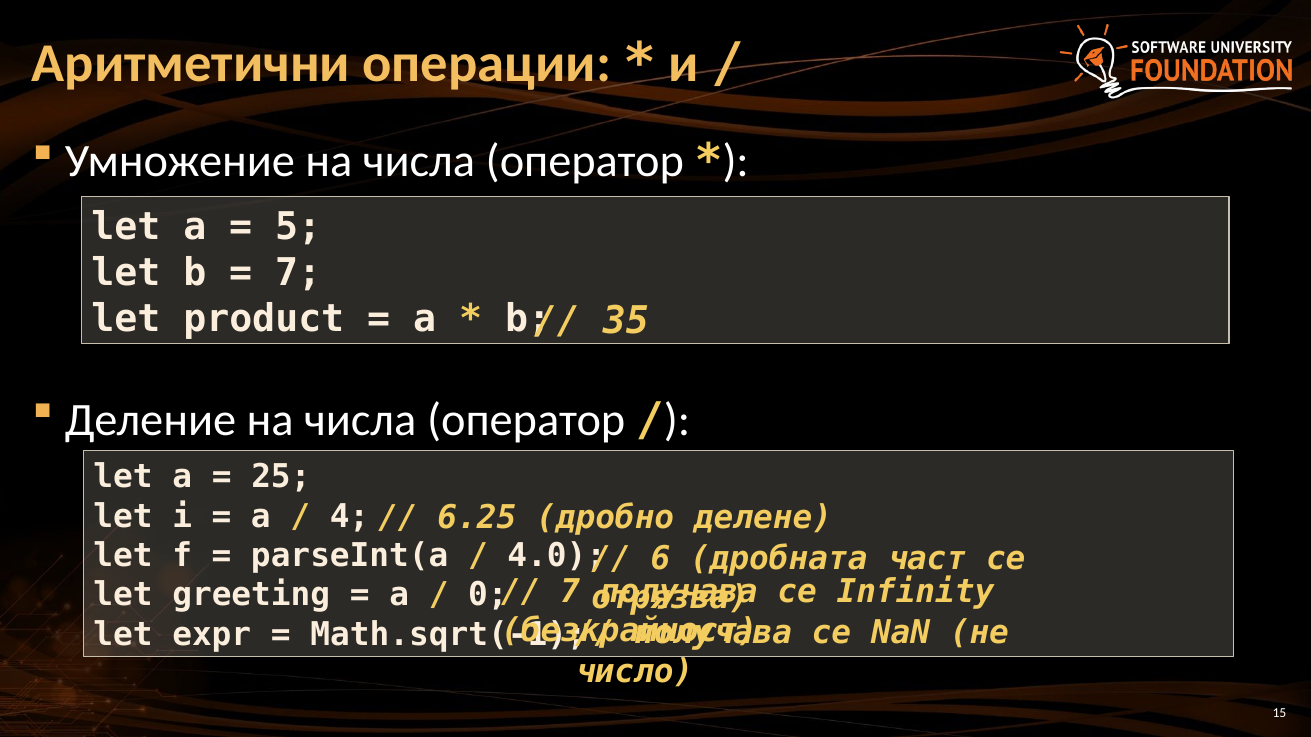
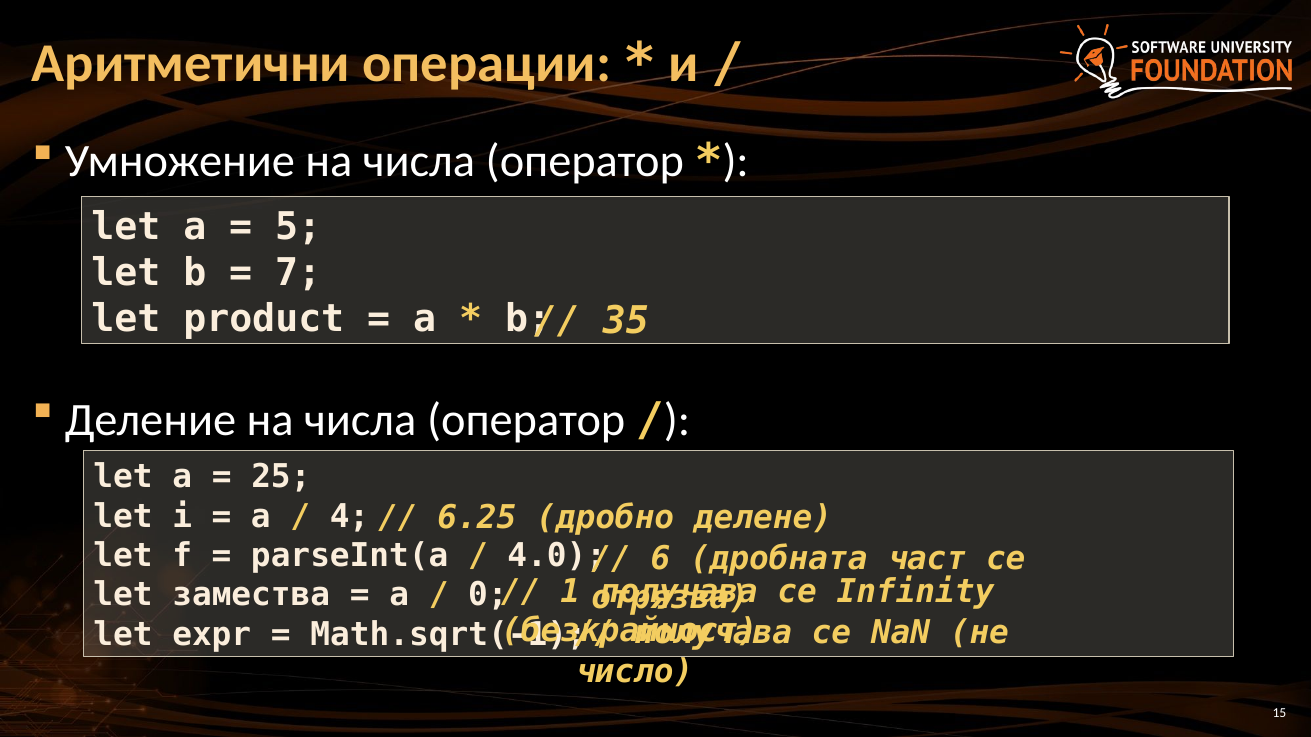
7: 7 -> 1 (570, 592)
greeting: greeting -> замества (251, 596)
